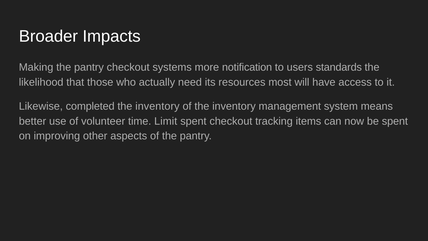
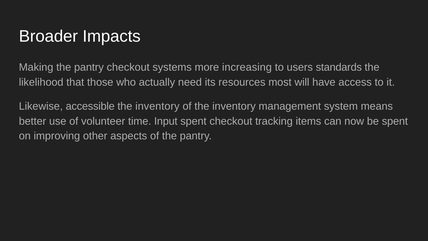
notification: notification -> increasing (247, 67)
completed: completed -> accessible (90, 106)
Limit: Limit -> Input (166, 121)
